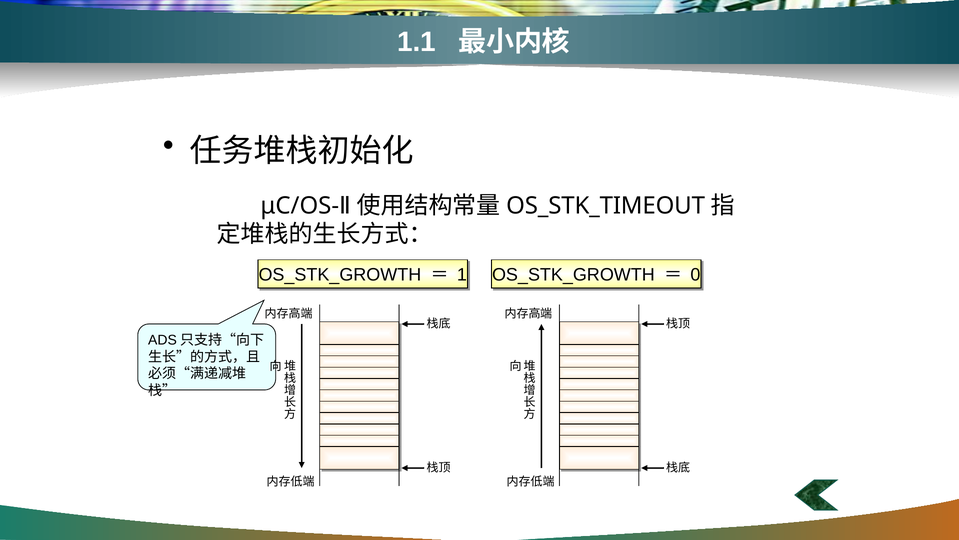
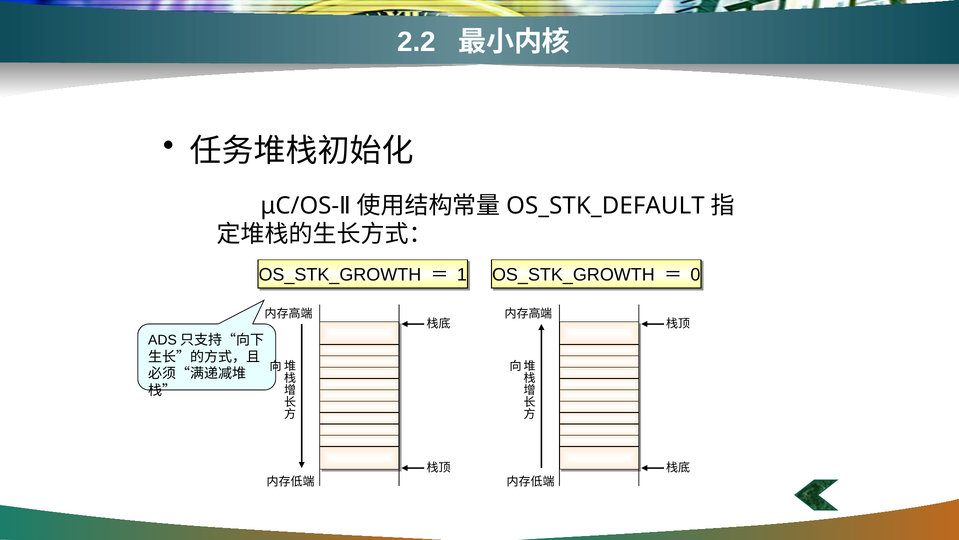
1.1: 1.1 -> 2.2 (417, 42)
OS_STK_TIMEOUT: OS_STK_TIMEOUT -> OS_STK_DEFAULT (605, 205)
